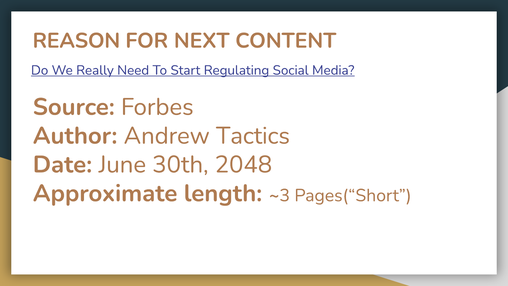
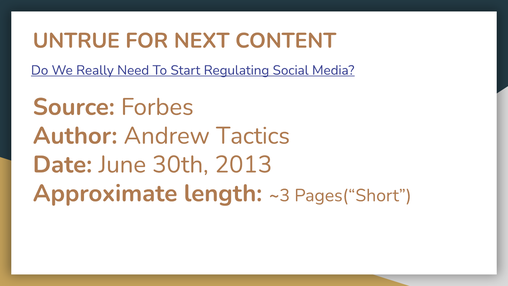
REASON: REASON -> UNTRUE (76, 41)
2048: 2048 -> 2013 (243, 164)
